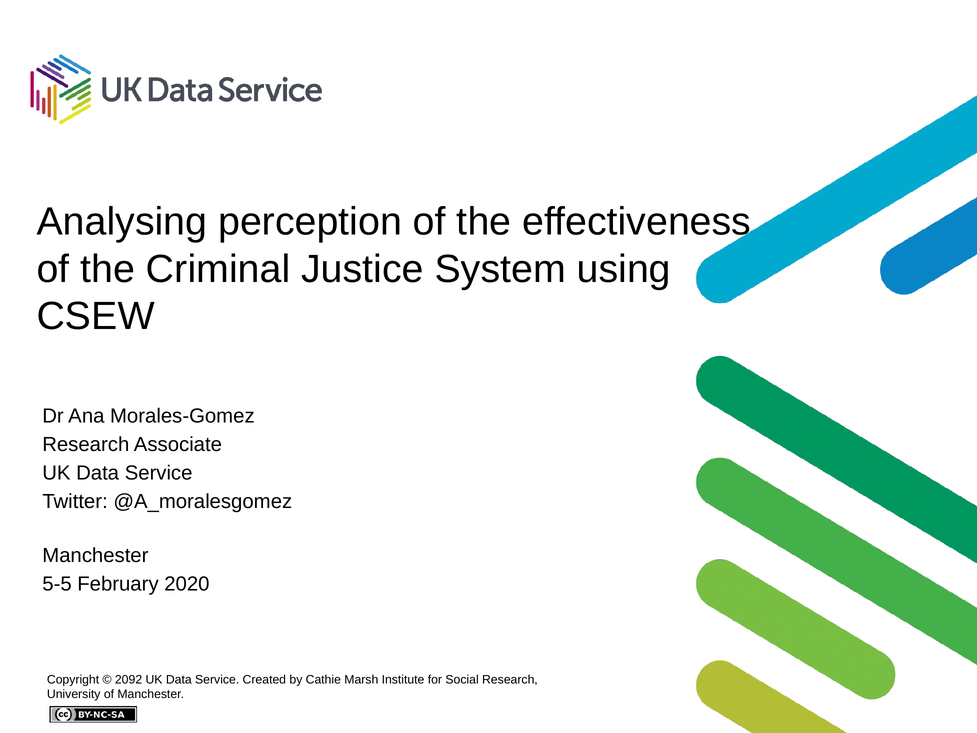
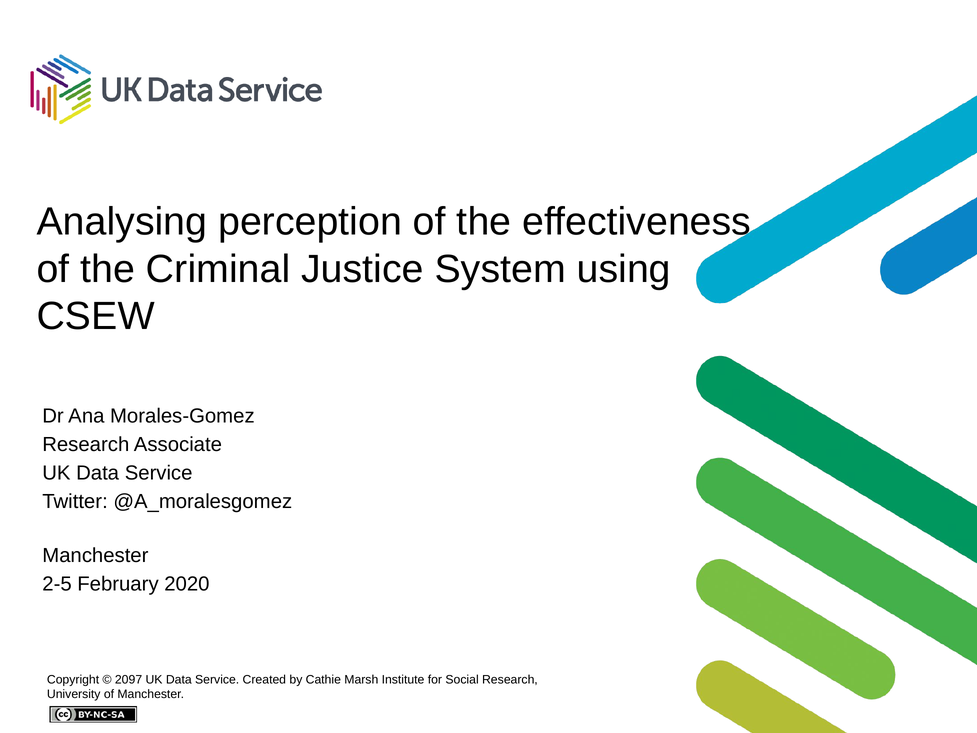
5-5: 5-5 -> 2-5 (57, 584)
2092: 2092 -> 2097 (129, 679)
